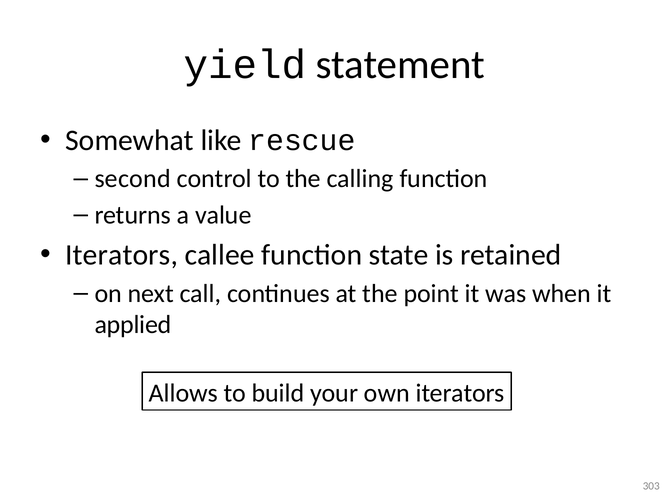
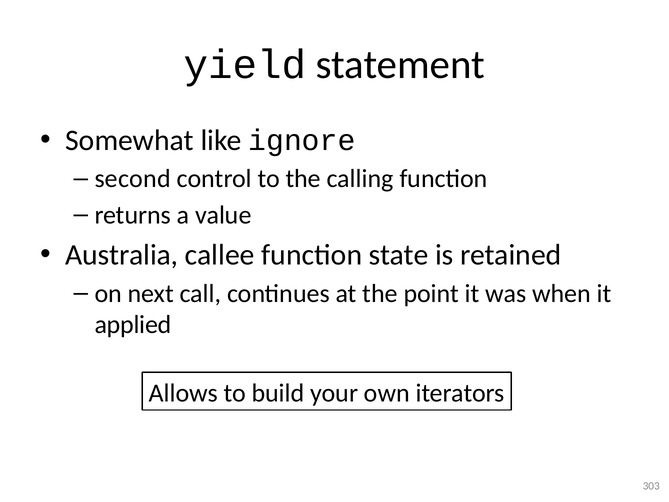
rescue: rescue -> ignore (302, 140)
Iterators: Iterators -> Australia (122, 255)
